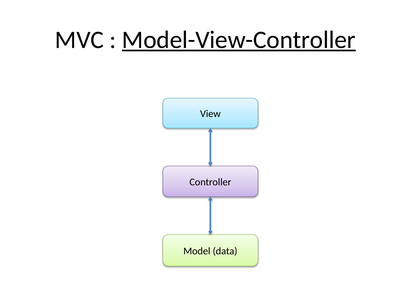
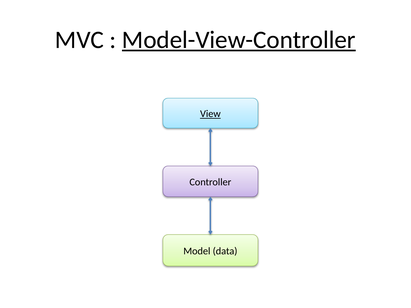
View underline: none -> present (210, 114)
